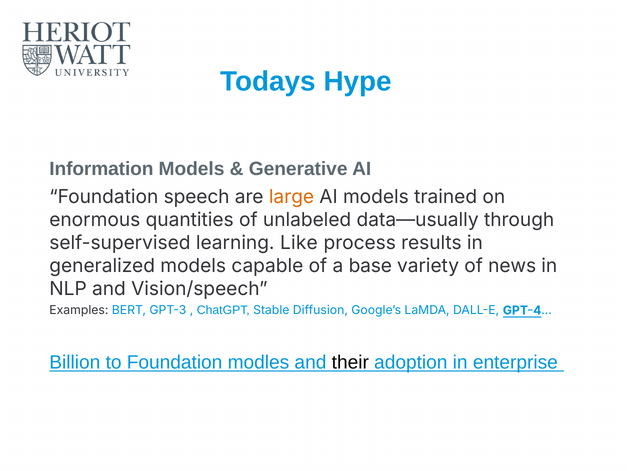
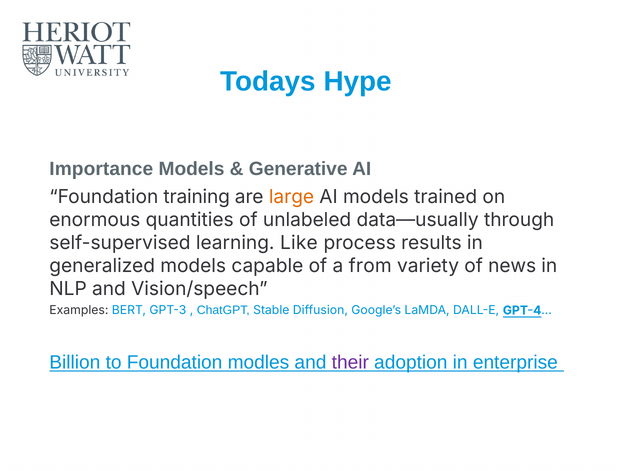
Information: Information -> Importance (101, 169)
speech: speech -> training (197, 197)
base: base -> from (370, 265)
their colour: black -> purple (350, 362)
